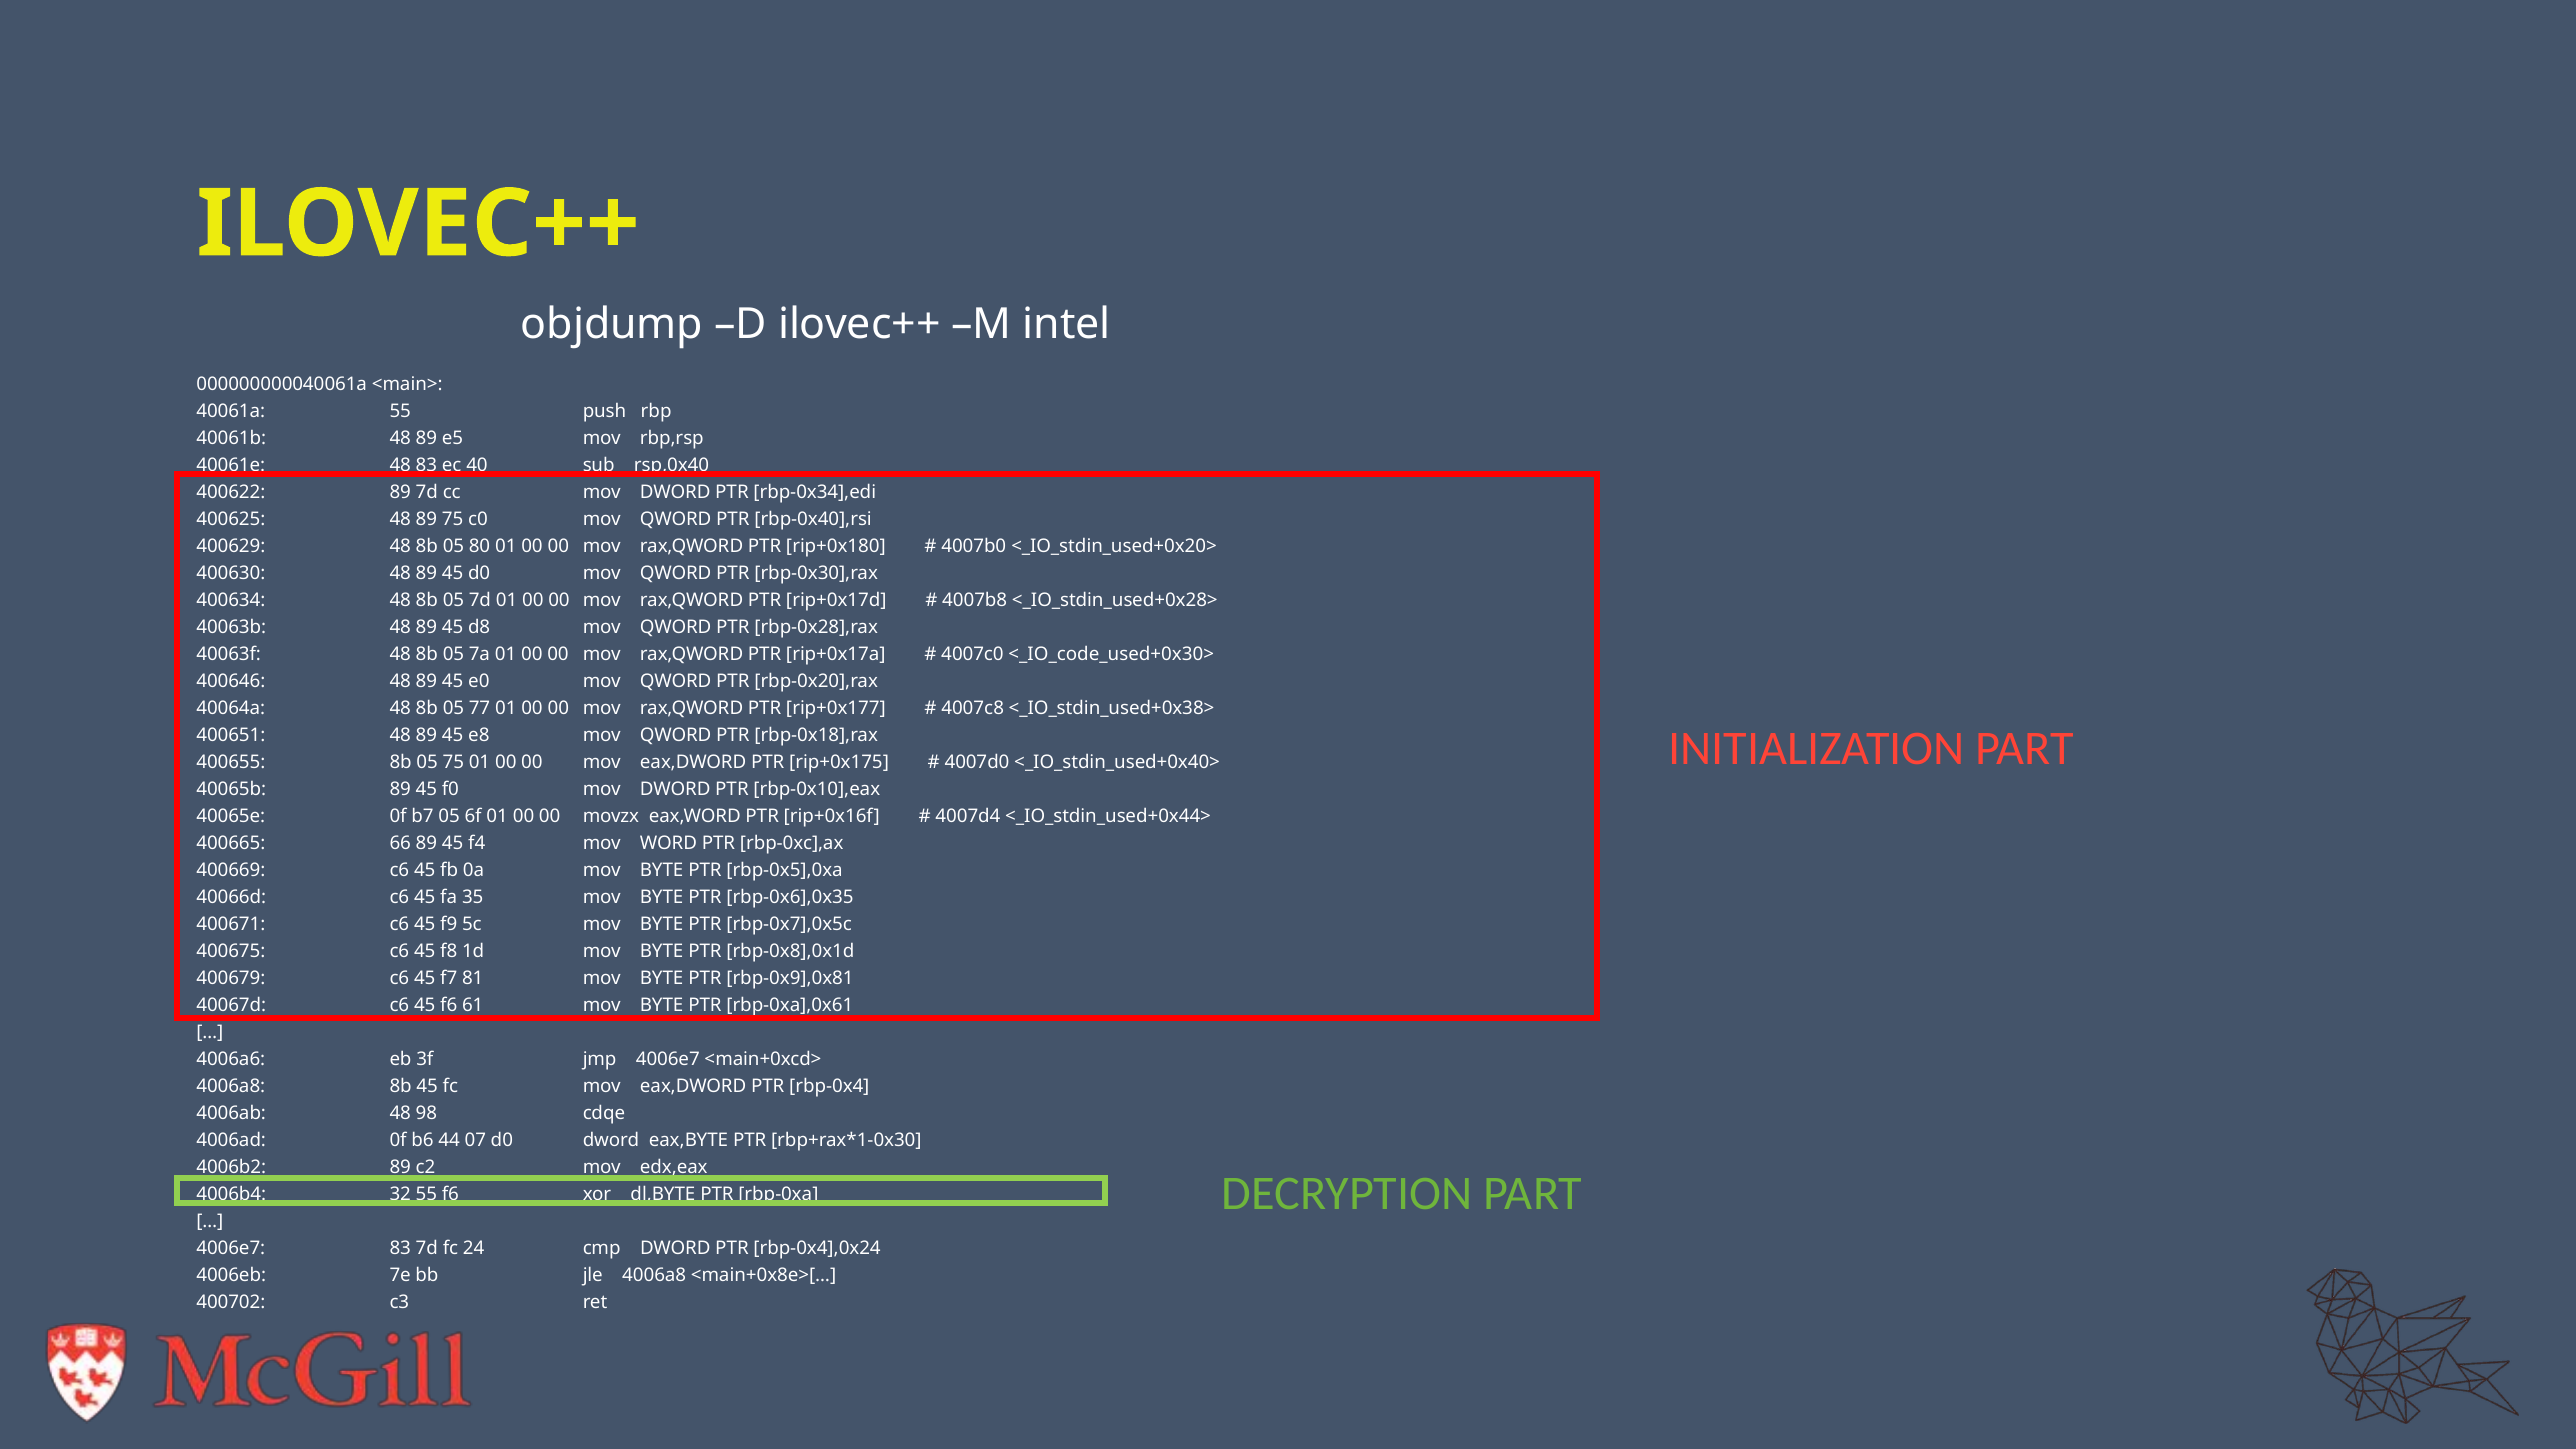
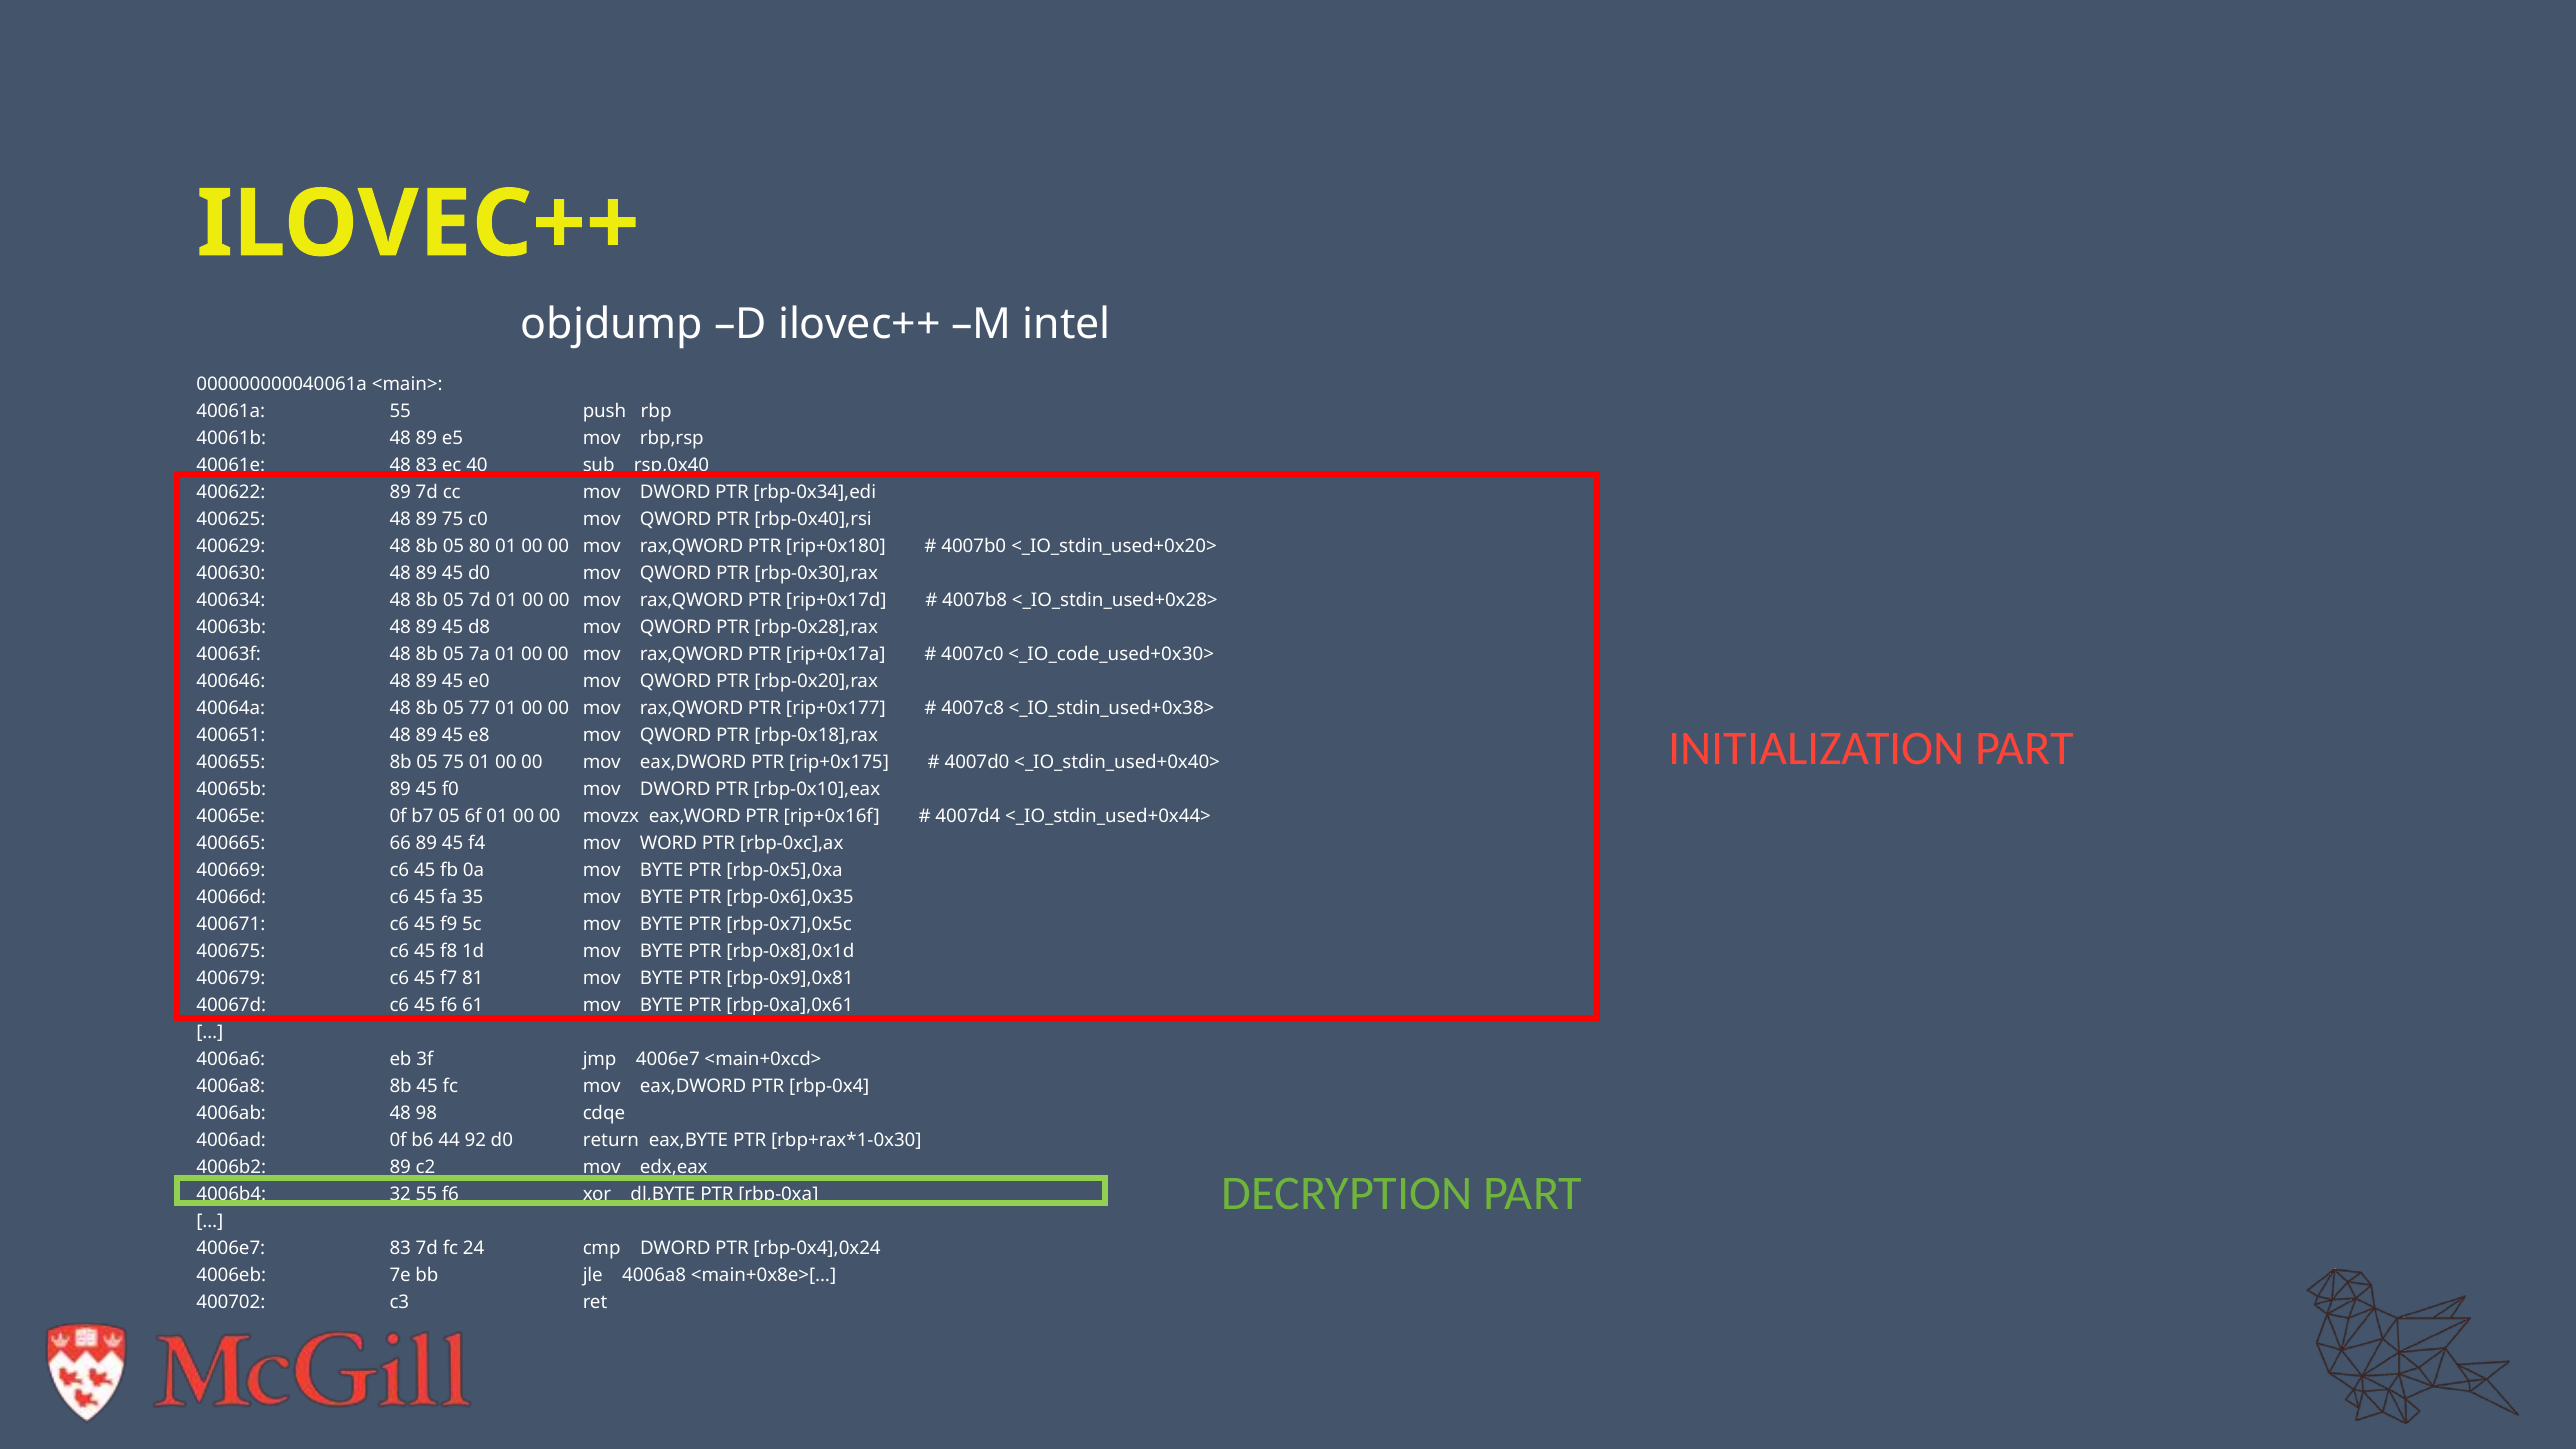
07: 07 -> 92 (475, 1140)
d0 dword: dword -> return (611, 1140)
